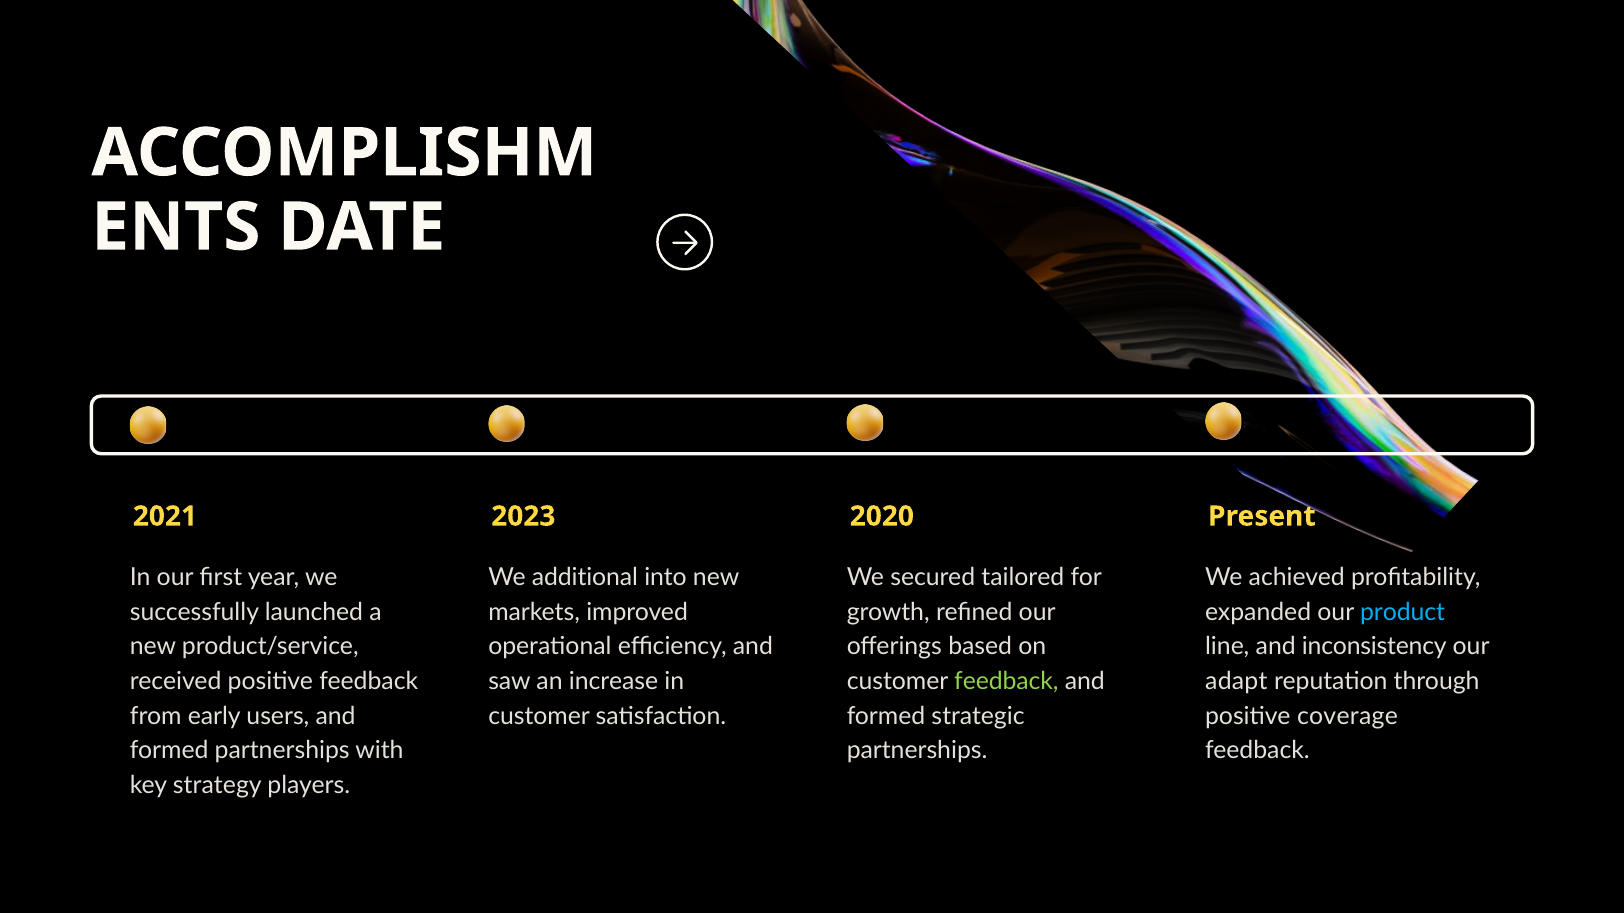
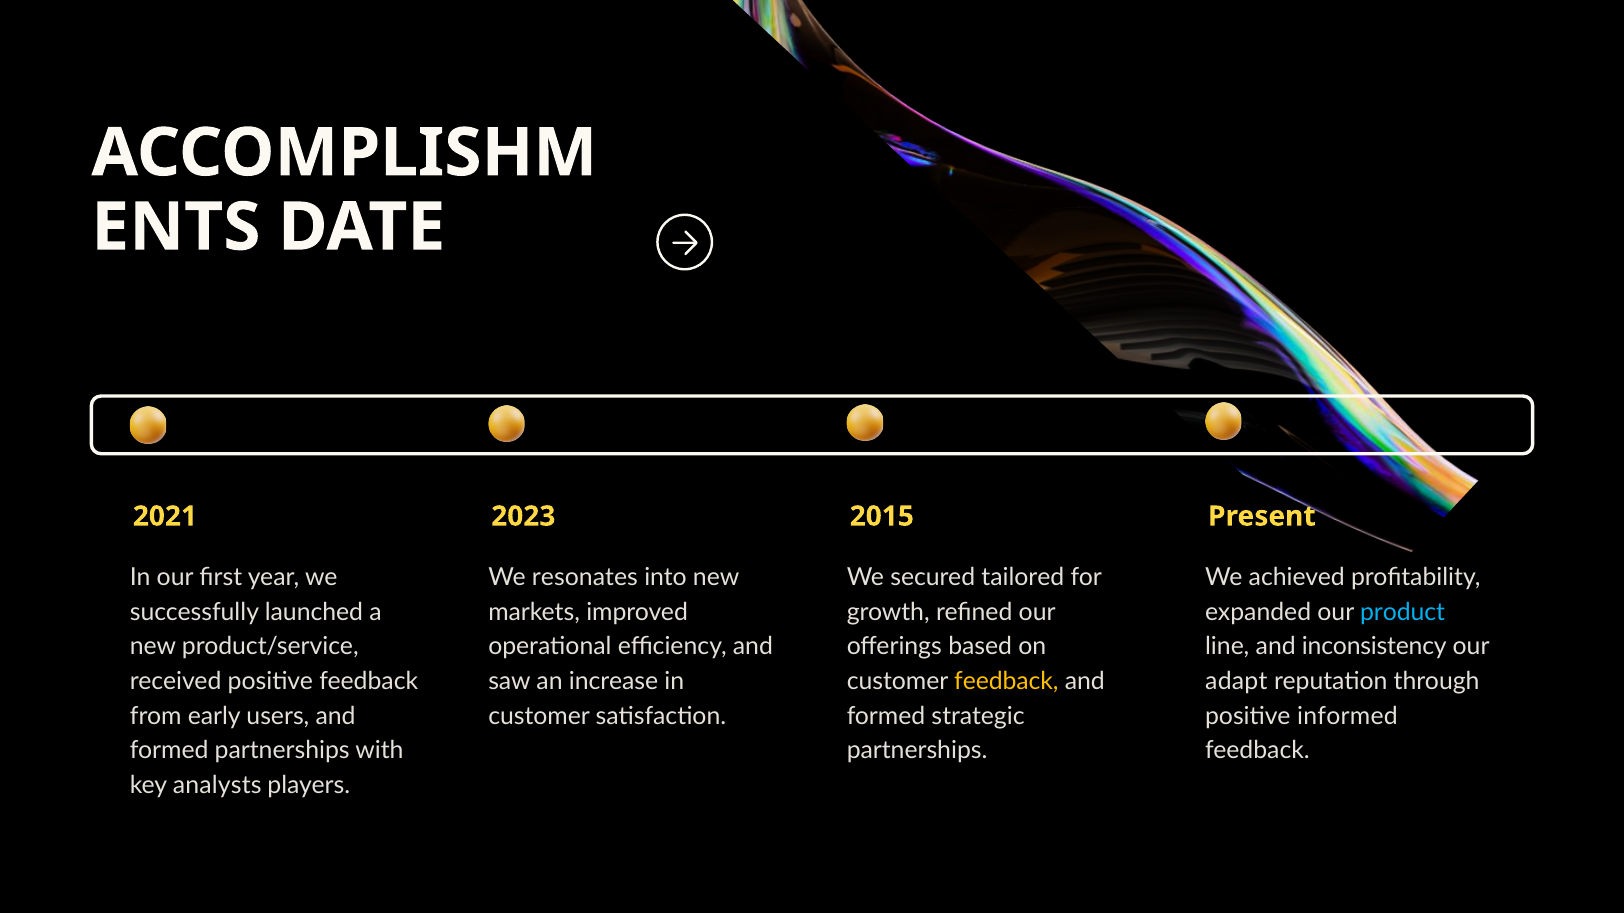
2020: 2020 -> 2015 (882, 517)
additional: additional -> resonates (585, 578)
feedback colour: light green -> yellow (1006, 682)
coverage: coverage -> informed (1348, 716)
strategy: strategy -> analysts (217, 786)
